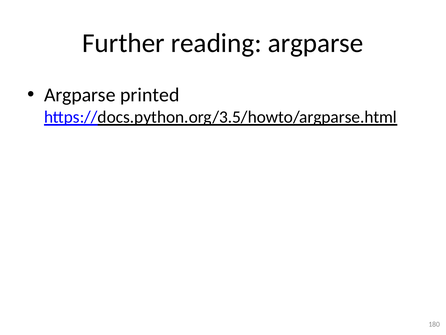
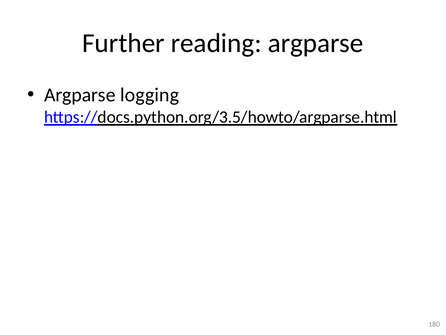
printed: printed -> logging (150, 95)
